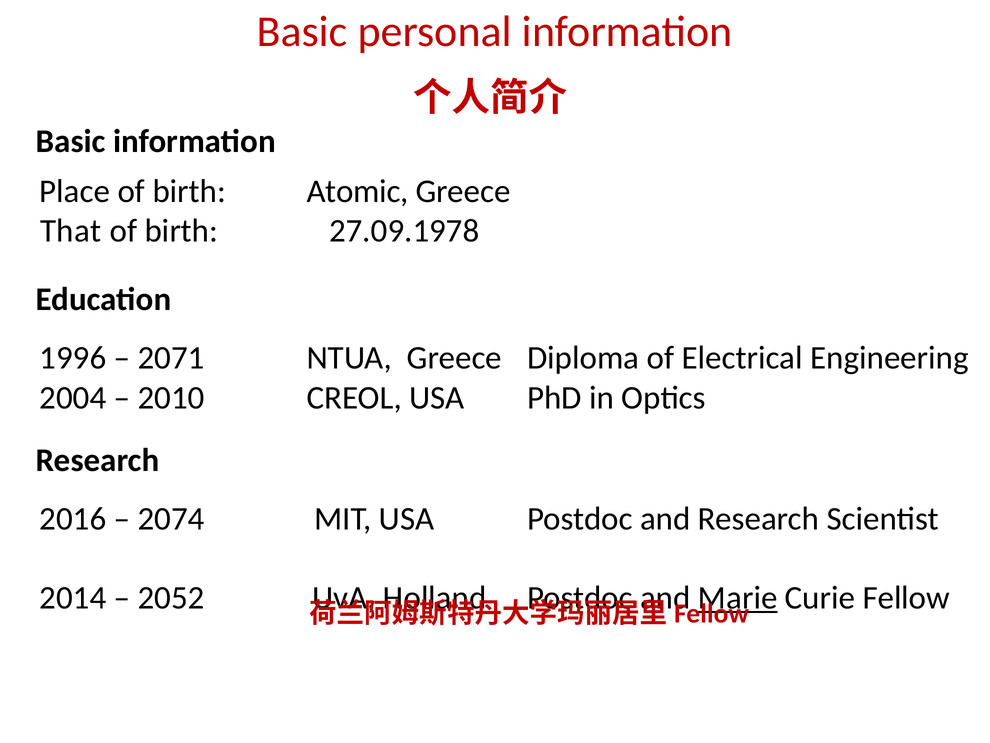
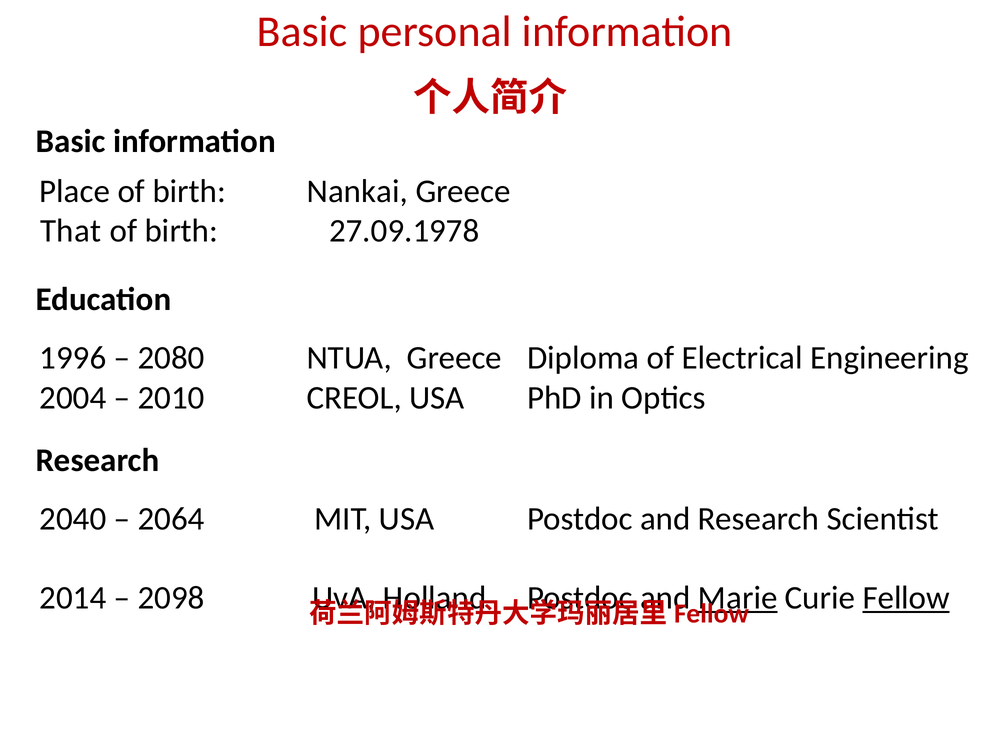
Atomic: Atomic -> Nankai (357, 191)
2071: 2071 -> 2080 (171, 358)
2016: 2016 -> 2040 (73, 518)
2074: 2074 -> 2064 (171, 518)
2052: 2052 -> 2098 (171, 598)
Fellow underline: none -> present (906, 598)
